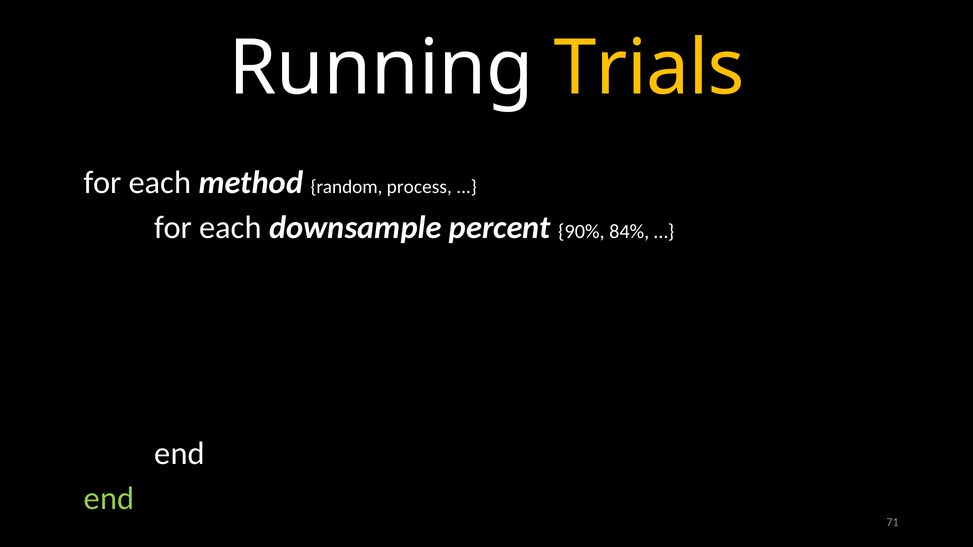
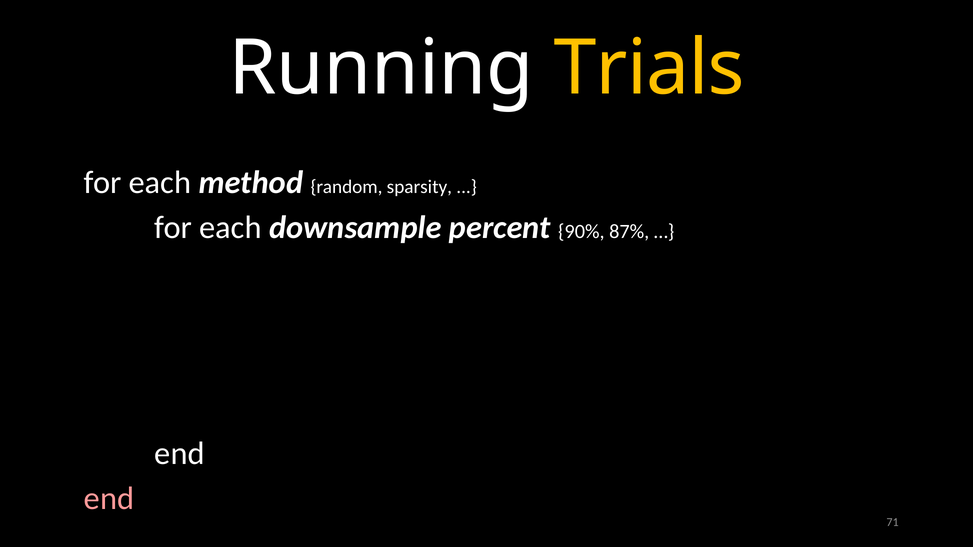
process: process -> sparsity (419, 187)
84%: 84% -> 87% (629, 232)
end colour: light green -> pink (109, 499)
